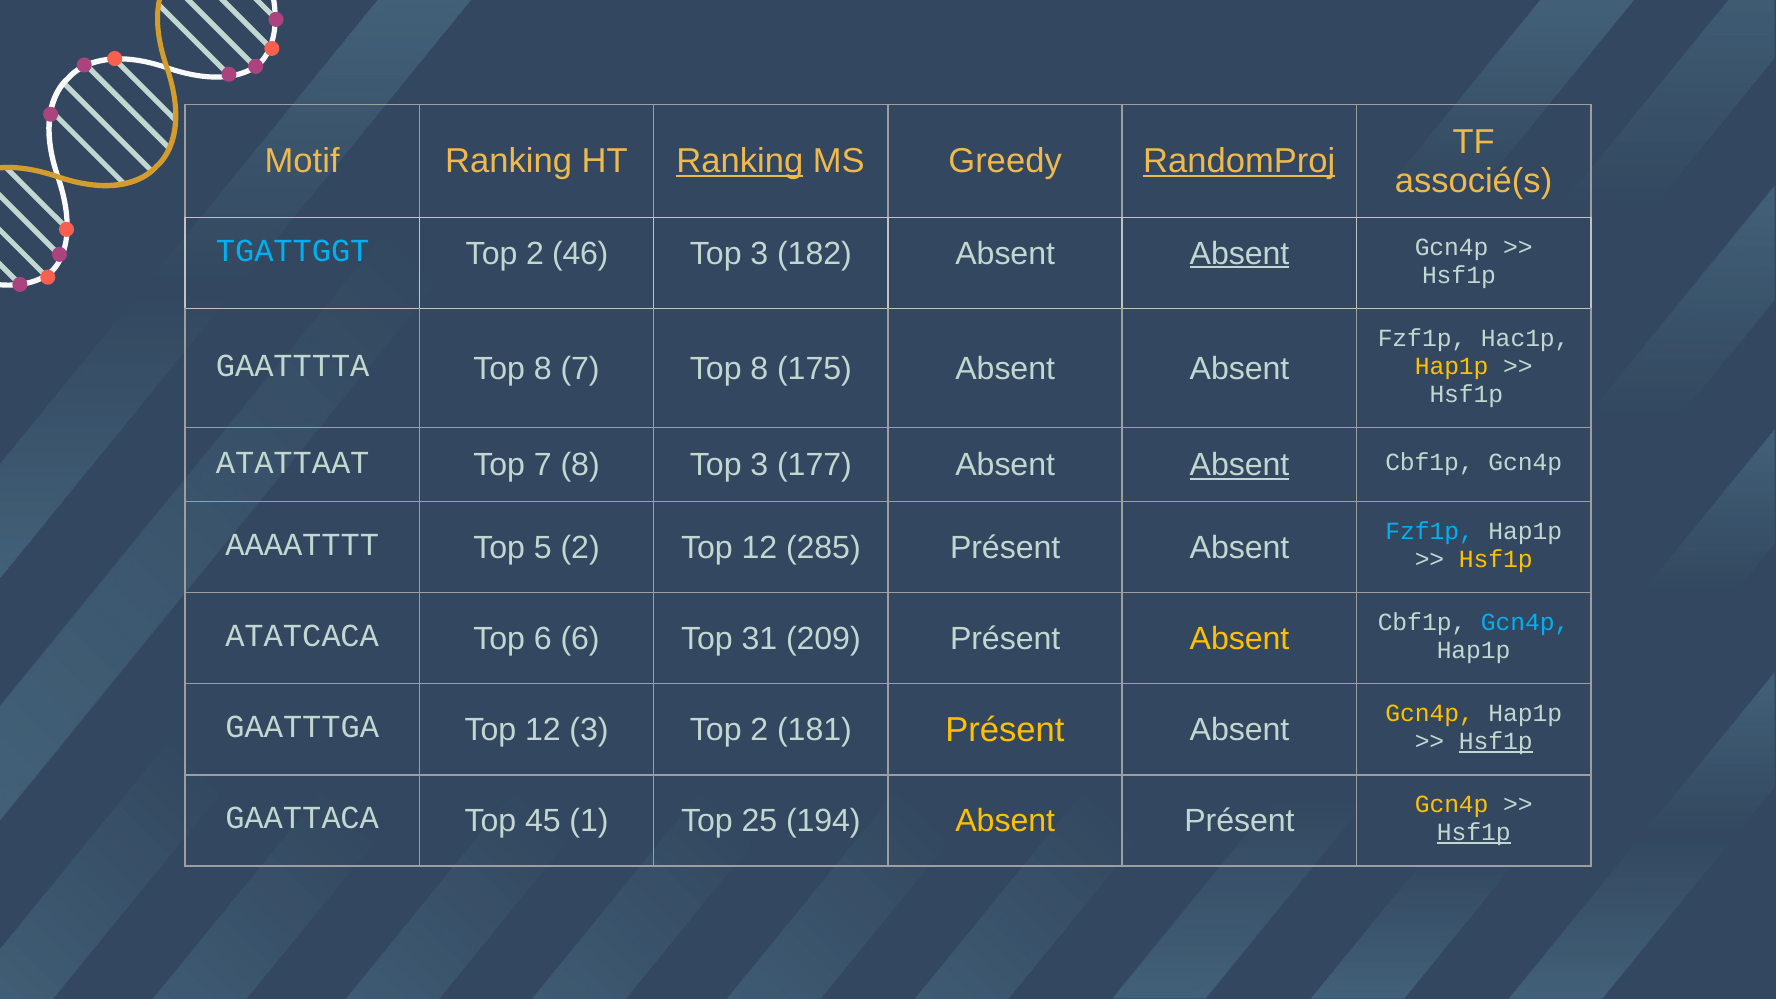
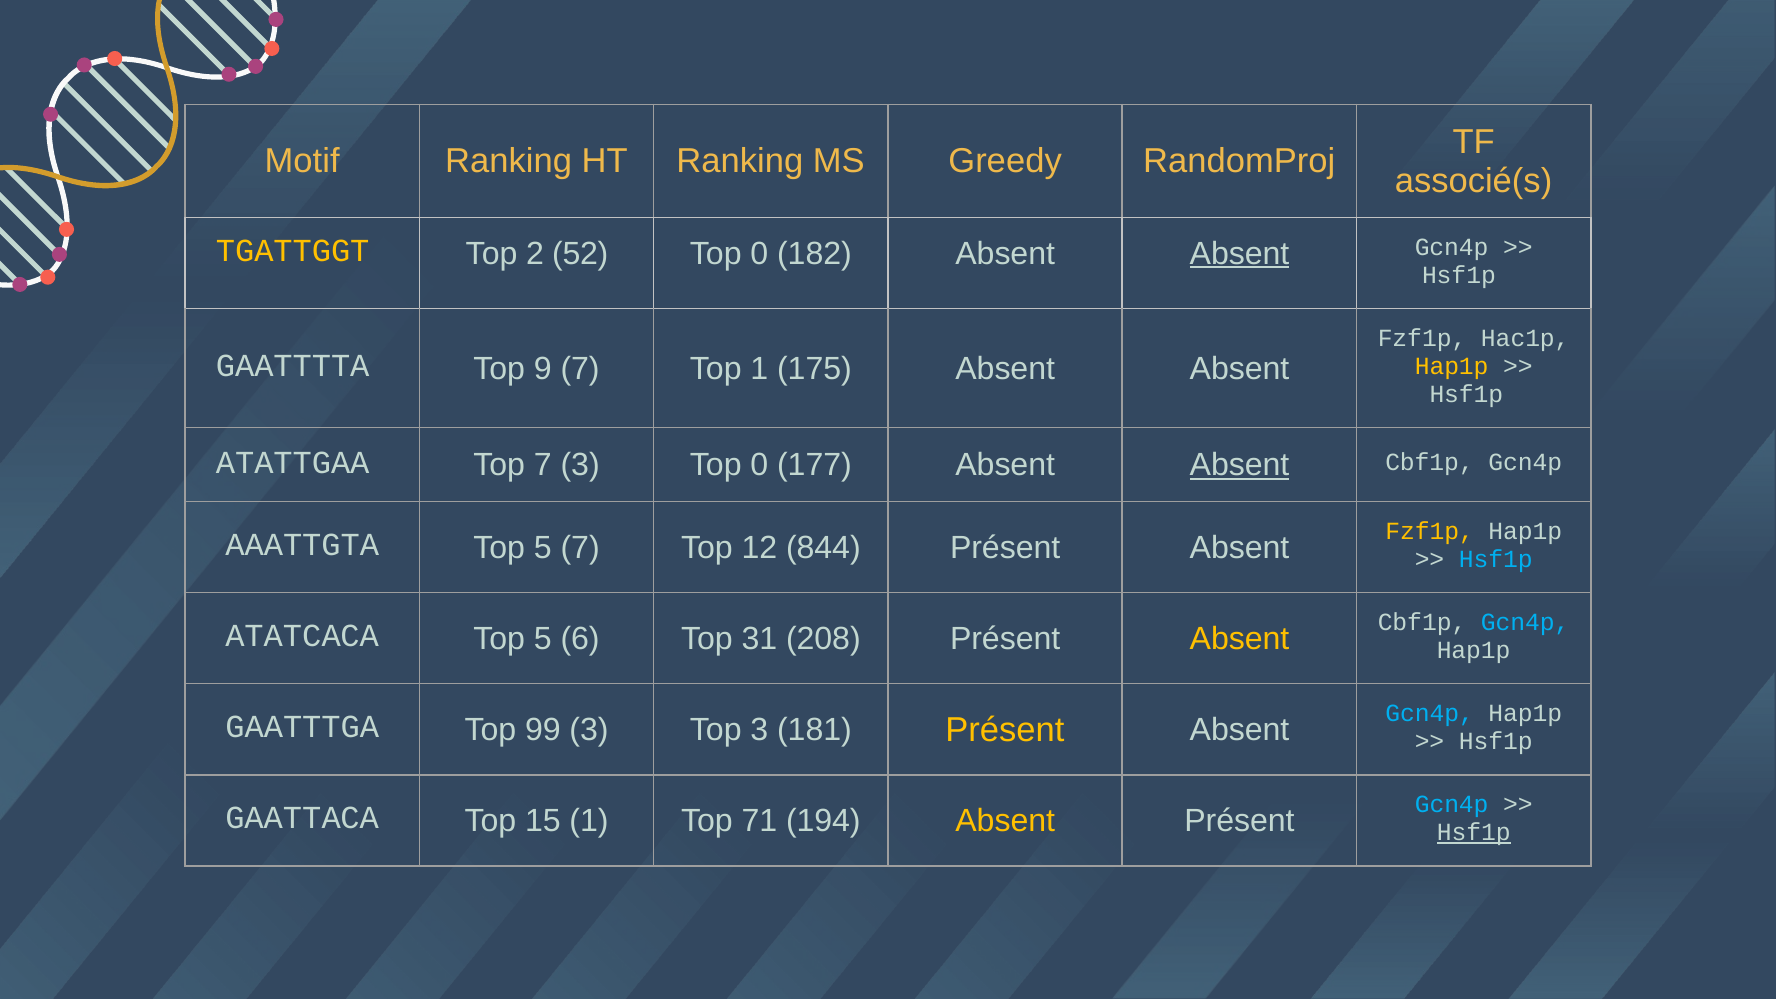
Ranking underline: present -> none (740, 162)
RandomProj underline: present -> none (1239, 162)
TGATTGGT colour: light blue -> yellow (293, 251)
46: 46 -> 52 (580, 254)
3: 3 -> 0 (759, 254)
8: 8 -> 9 (543, 369)
7 Top 8: 8 -> 1 (759, 369)
ATATTAAT: ATATTAAT -> ATATTGAA (293, 462)
7 8: 8 -> 3 (580, 465)
3: 3 -> 0 (759, 465)
AAAATTTT: AAAATTTT -> AAATTGTA (302, 545)
5 2: 2 -> 7 (580, 548)
285: 285 -> 844 (823, 548)
Fzf1p colour: light blue -> yellow (1430, 531)
Hsf1p colour: yellow -> light blue (1496, 559)
ATATCACA Top 6: 6 -> 5 (543, 639)
209: 209 -> 208 (823, 639)
12: 12 -> 99 (543, 730)
3 Top 2: 2 -> 3 (759, 730)
Gcn4p colour: yellow -> light blue (1430, 714)
Hsf1p underline: present -> none (1496, 741)
45: 45 -> 15 (543, 821)
25: 25 -> 71 (759, 821)
Gcn4p colour: yellow -> light blue (1452, 805)
